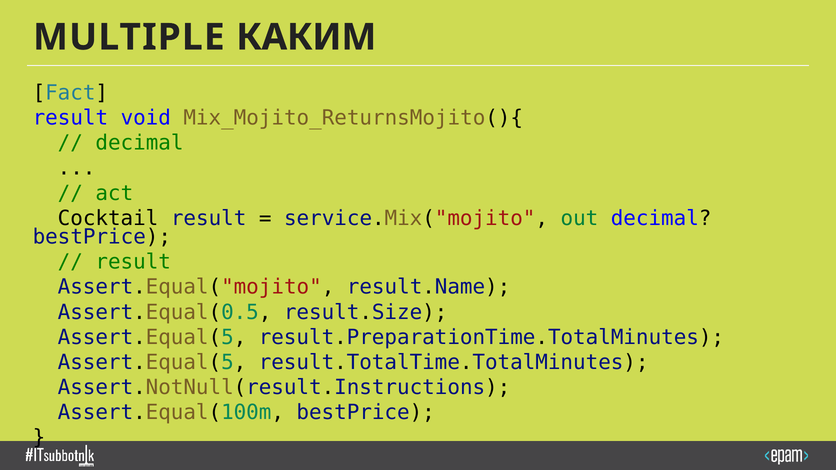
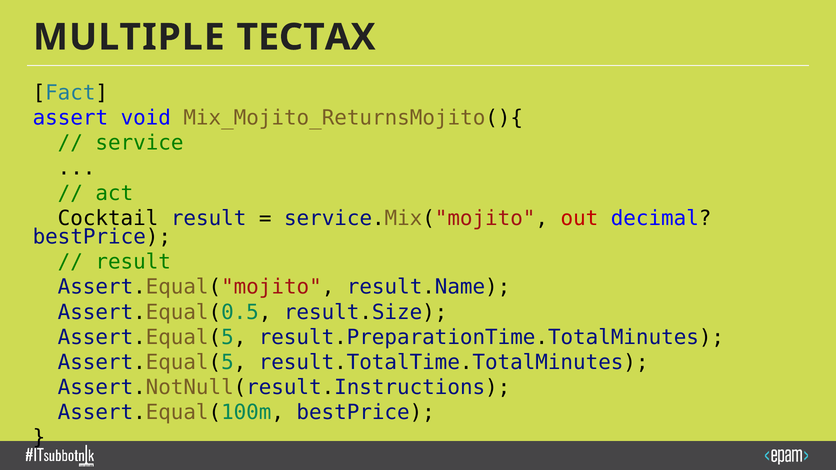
КАКИМ: КАКИМ -> ТЕСТАХ (306, 37)
result: result -> assert (70, 118)
decimal: decimal -> service (139, 143)
out colour: green -> red (579, 218)
